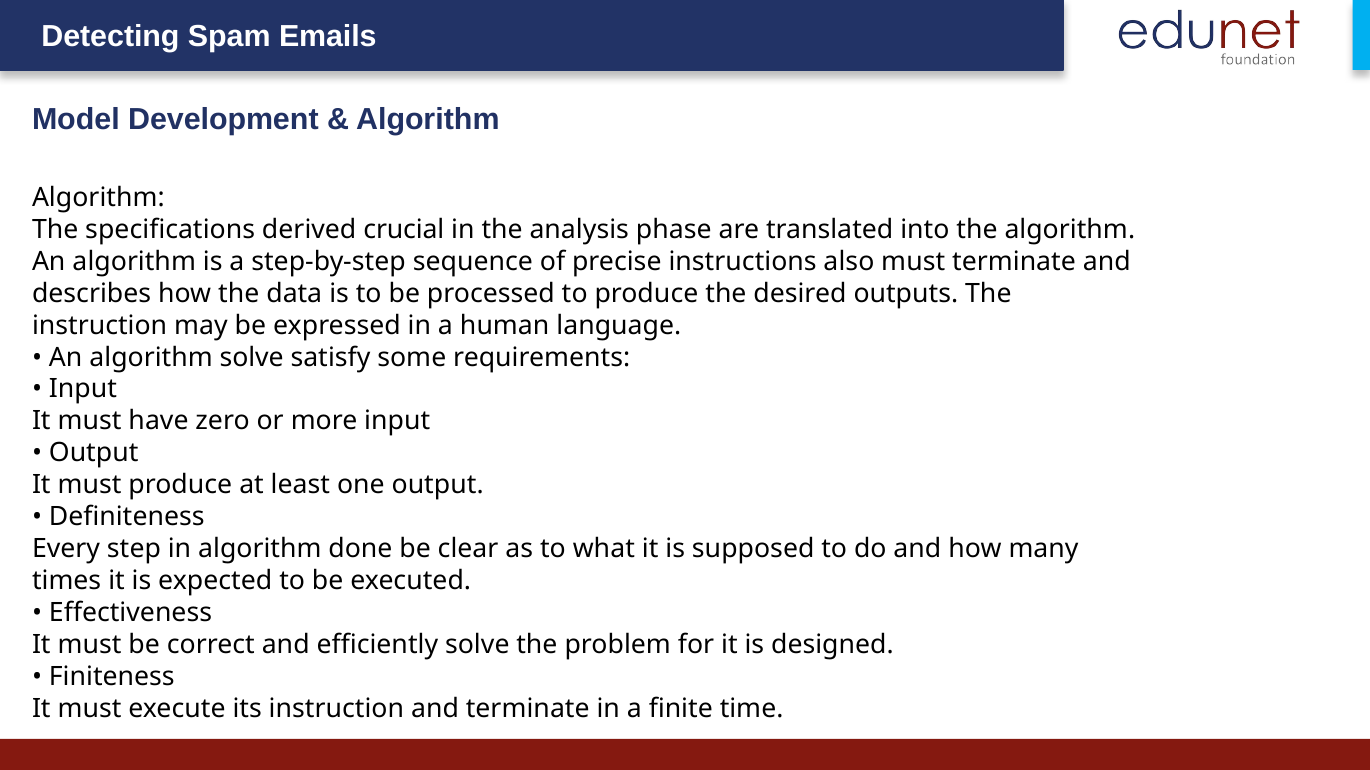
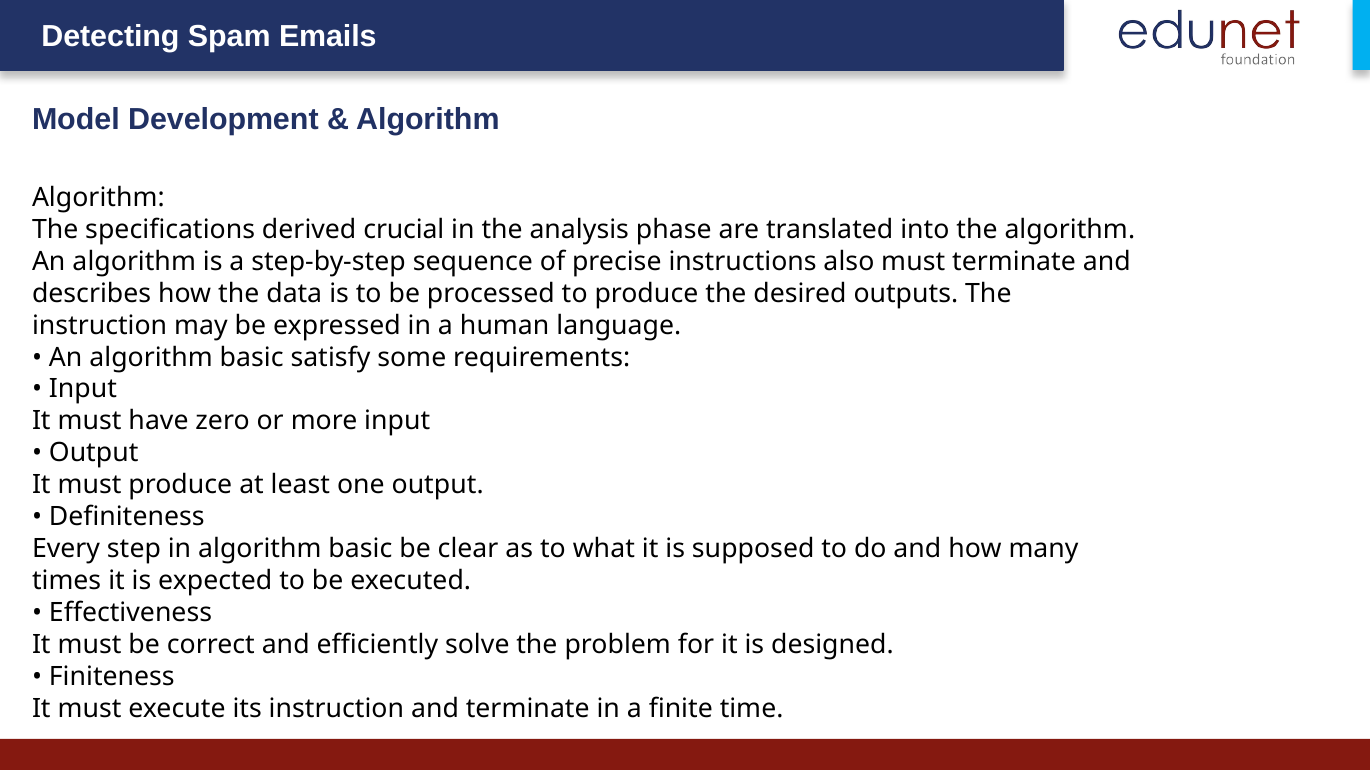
An algorithm solve: solve -> basic (252, 358)
in algorithm done: done -> basic (360, 549)
